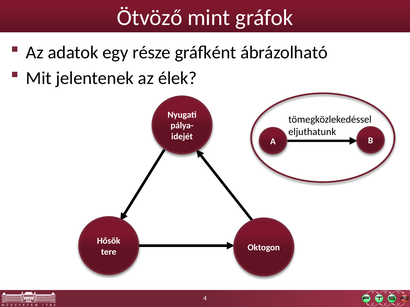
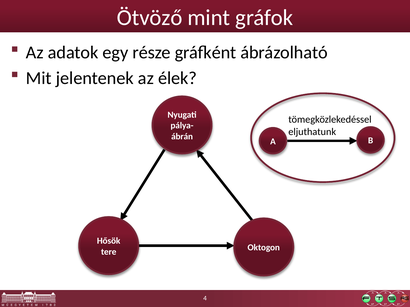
idejét: idejét -> ábrán (182, 137)
